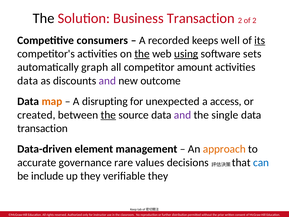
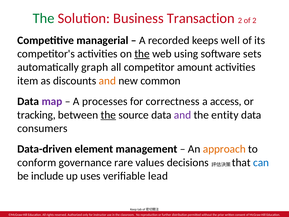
The colour: black -> green (44, 18)
consumers: consumers -> managerial (102, 40)
its underline: present -> none (260, 40)
using underline: present -> none (186, 54)
data: data -> item (28, 81)
and colour: purple -> orange (107, 81)
outcome: outcome -> common (161, 81)
map colour: orange -> purple (52, 101)
disrupting: disrupting -> processes (105, 101)
unexpected: unexpected -> correctness (173, 101)
created: created -> tracking (36, 115)
single: single -> entity (225, 115)
transaction: transaction -> consumers (42, 128)
accurate: accurate -> conform (37, 162)
up they: they -> uses (90, 176)
verifiable they: they -> lead (158, 176)
